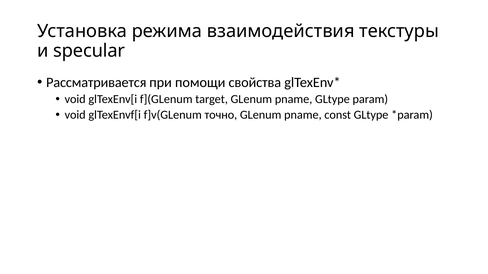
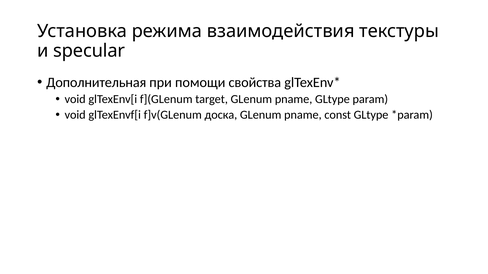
Рассматривается: Рассматривается -> Дополнительная (96, 83)
точно: точно -> доска (221, 115)
